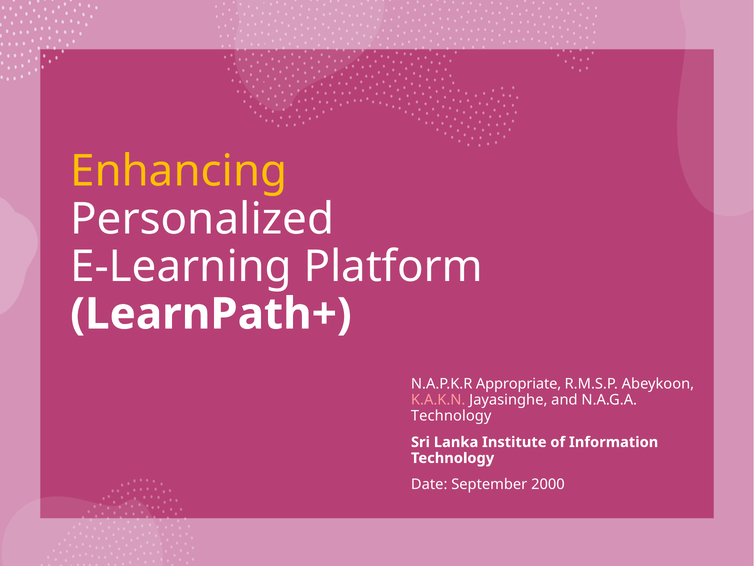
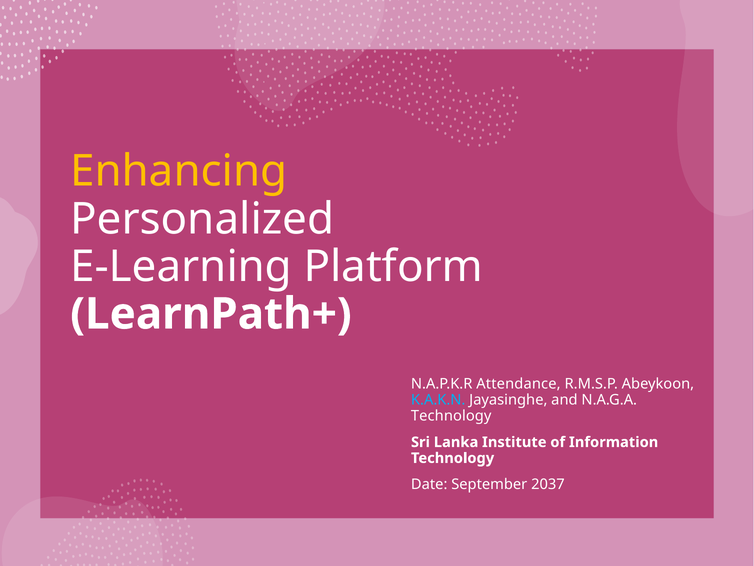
Appropriate: Appropriate -> Attendance (518, 384)
K.A.K.N colour: pink -> light blue (438, 400)
2000: 2000 -> 2037 (548, 484)
